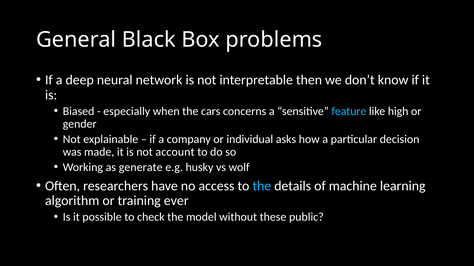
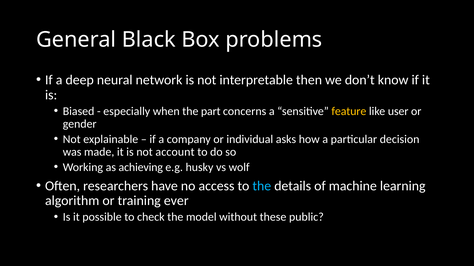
cars: cars -> part (211, 111)
feature colour: light blue -> yellow (349, 111)
high: high -> user (398, 111)
generate: generate -> achieving (141, 168)
